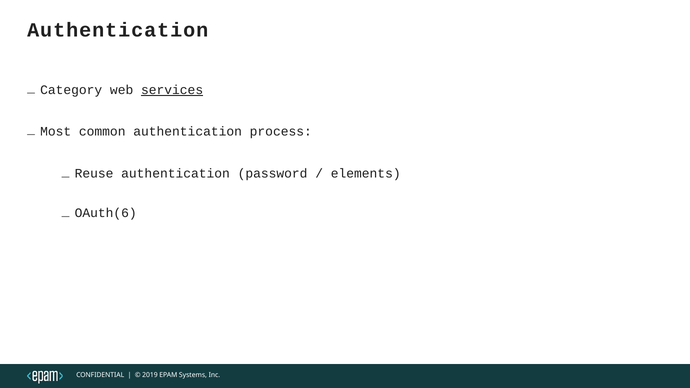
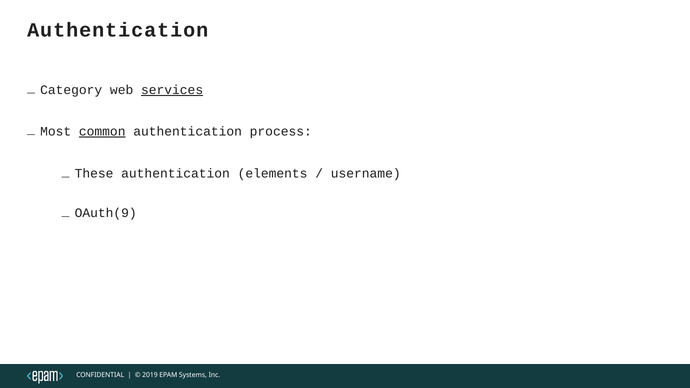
common underline: none -> present (102, 131)
Reuse: Reuse -> These (94, 174)
password: password -> elements (273, 174)
elements: elements -> username (366, 174)
OAuth(6: OAuth(6 -> OAuth(9 (106, 213)
